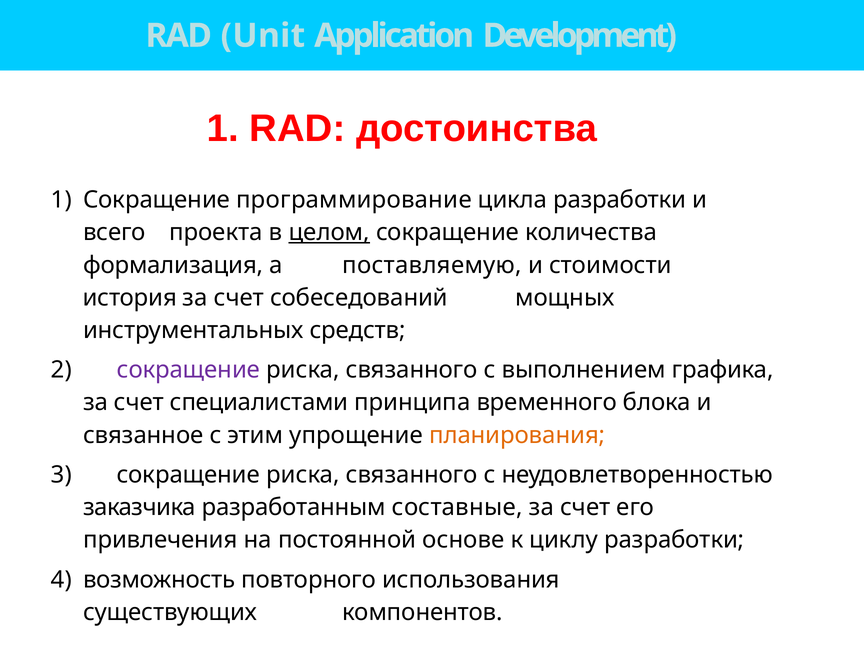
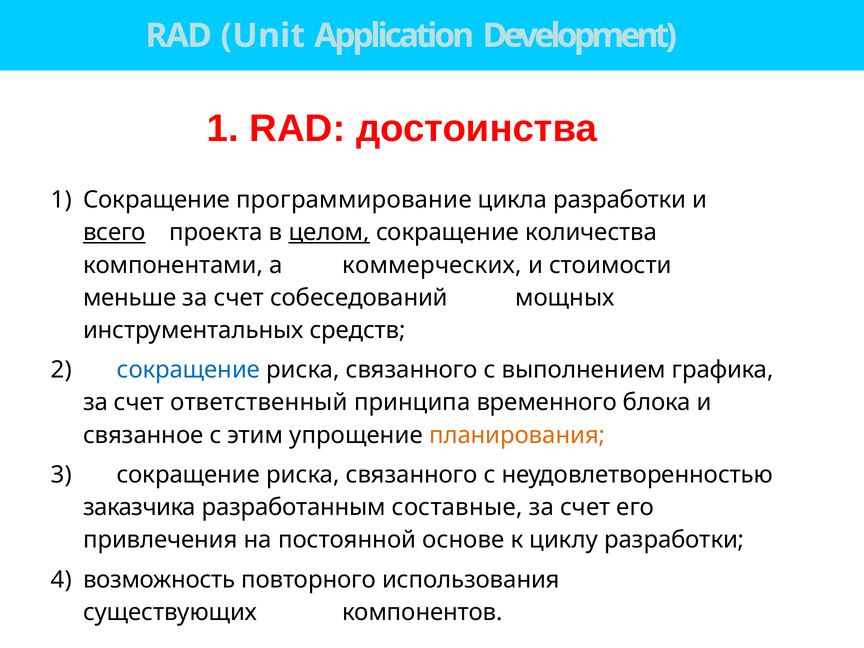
всего underline: none -> present (114, 233)
формализация: формализация -> компонентами (173, 265)
поставляемую: поставляемую -> коммерческих (432, 265)
история: история -> меньше (130, 298)
сокращение colour: purple -> blue (188, 370)
специалистами: специалистами -> ответственный (259, 403)
